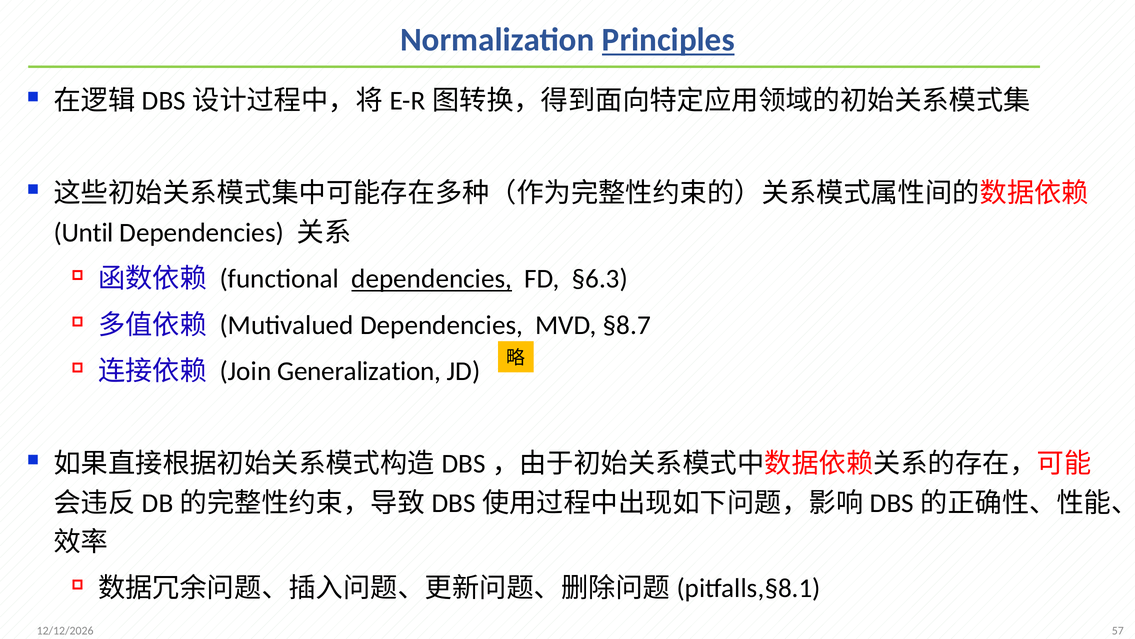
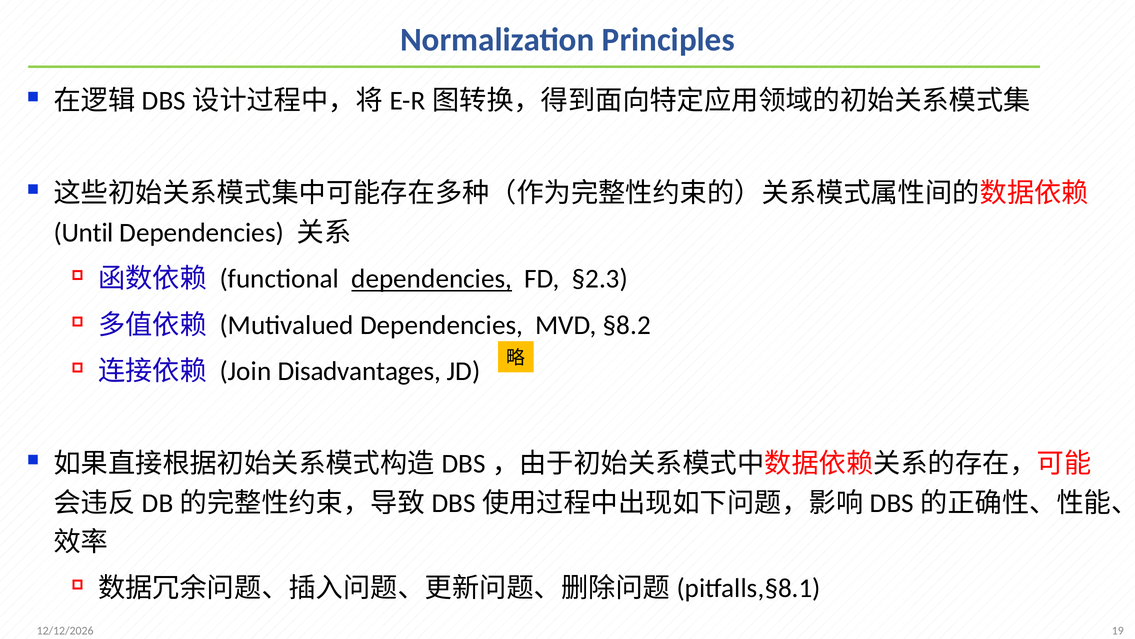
Principles underline: present -> none (668, 40)
§6.3: §6.3 -> §2.3 (600, 279)
§8.7: §8.7 -> §8.2 (627, 325)
Generalization: Generalization -> Disadvantages (359, 371)
57: 57 -> 19 (1118, 630)
